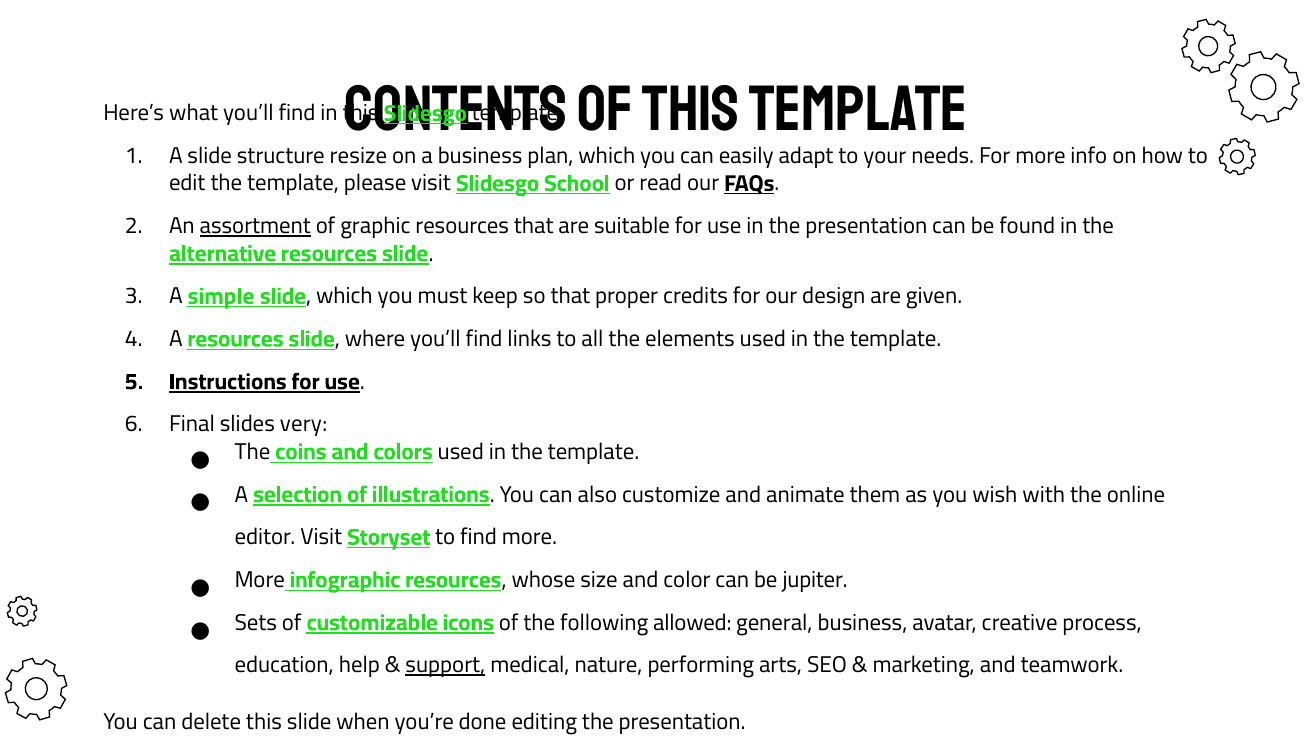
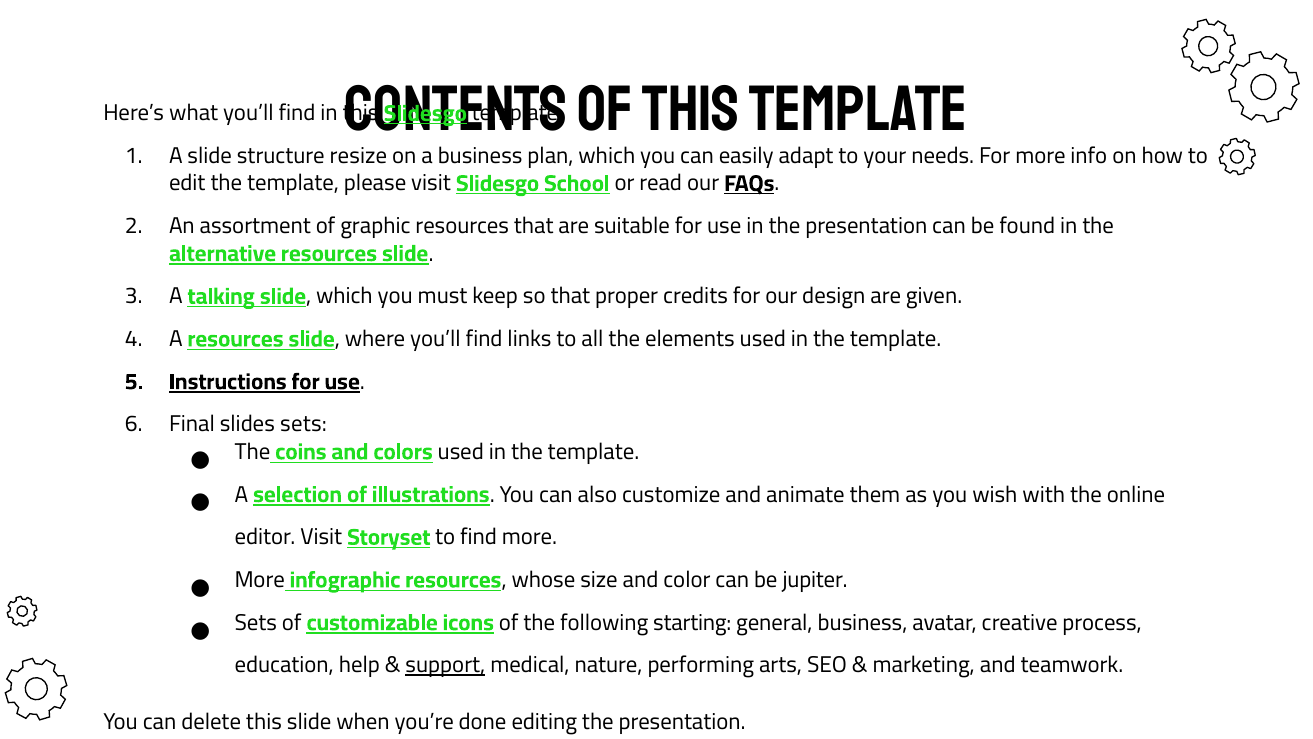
assortment underline: present -> none (255, 226)
simple: simple -> talking (221, 296)
slides very: very -> sets (304, 424)
allowed: allowed -> starting (692, 622)
